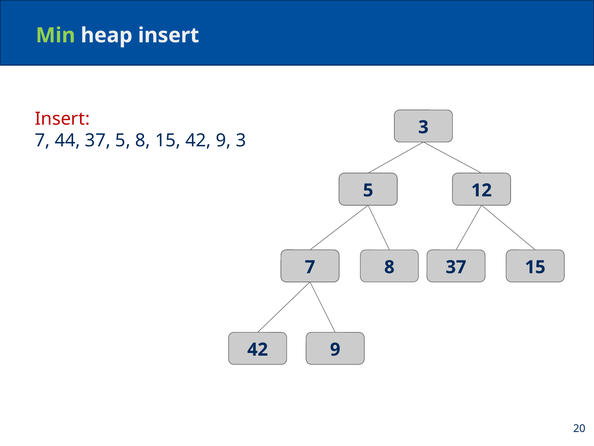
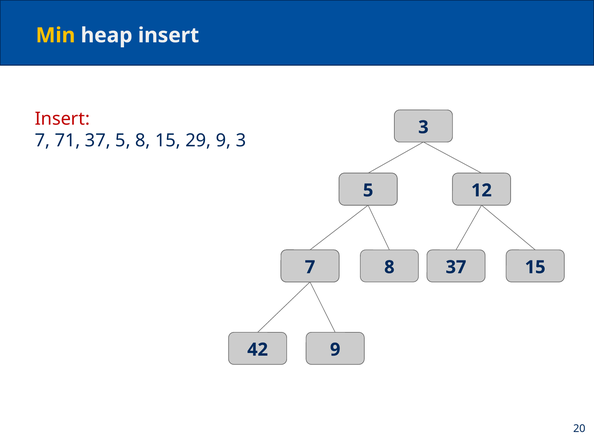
Min colour: light green -> yellow (55, 35)
44: 44 -> 71 (67, 141)
15 42: 42 -> 29 (198, 141)
